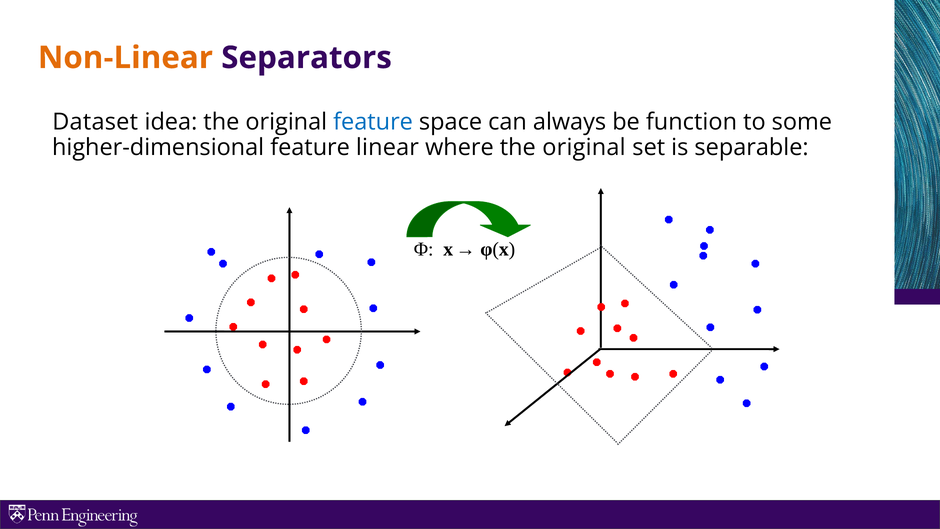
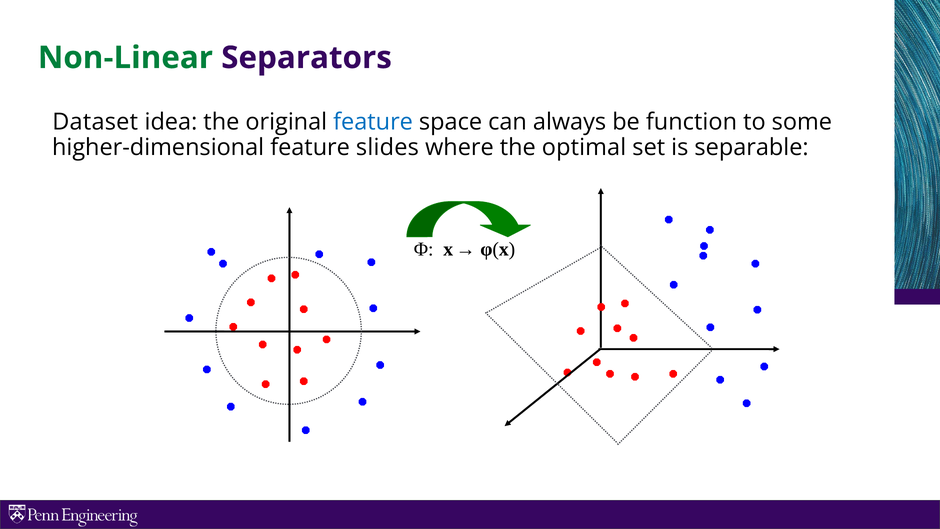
Non-Linear colour: orange -> green (125, 58)
linear: linear -> slides (387, 147)
where the original: original -> optimal (584, 147)
